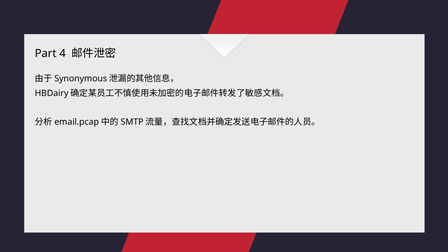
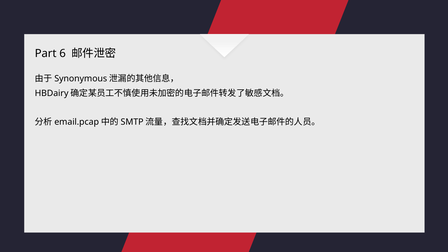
4: 4 -> 6 (63, 53)
